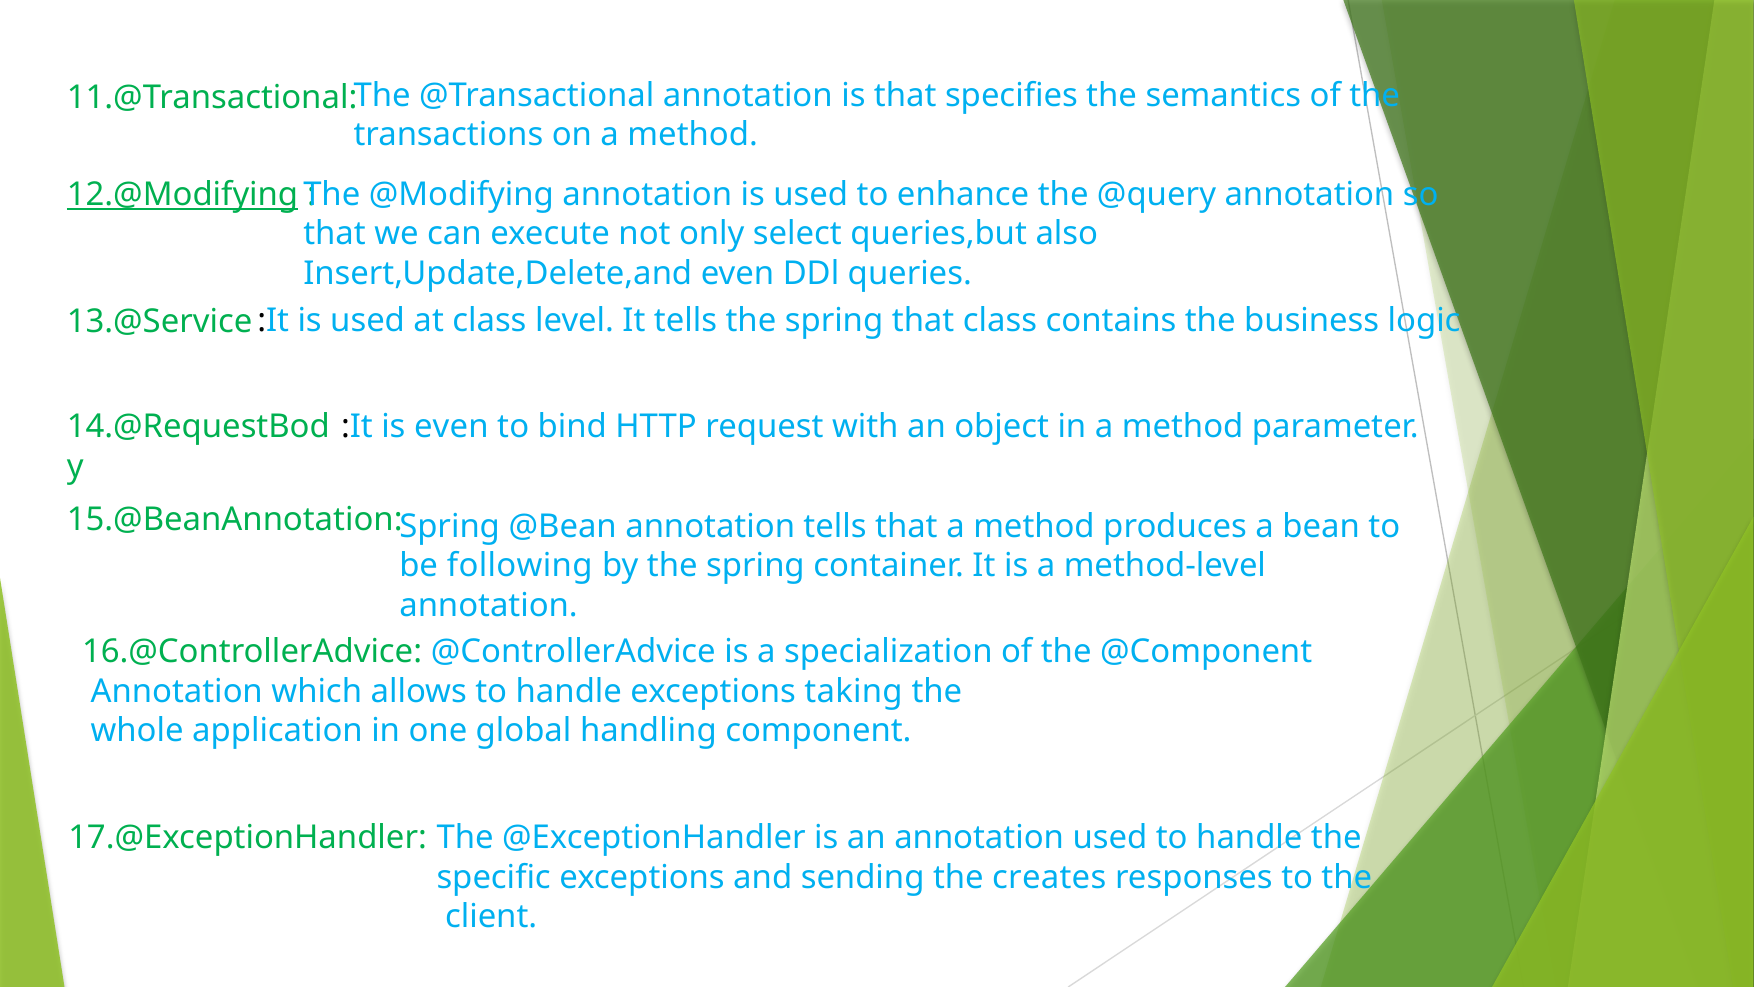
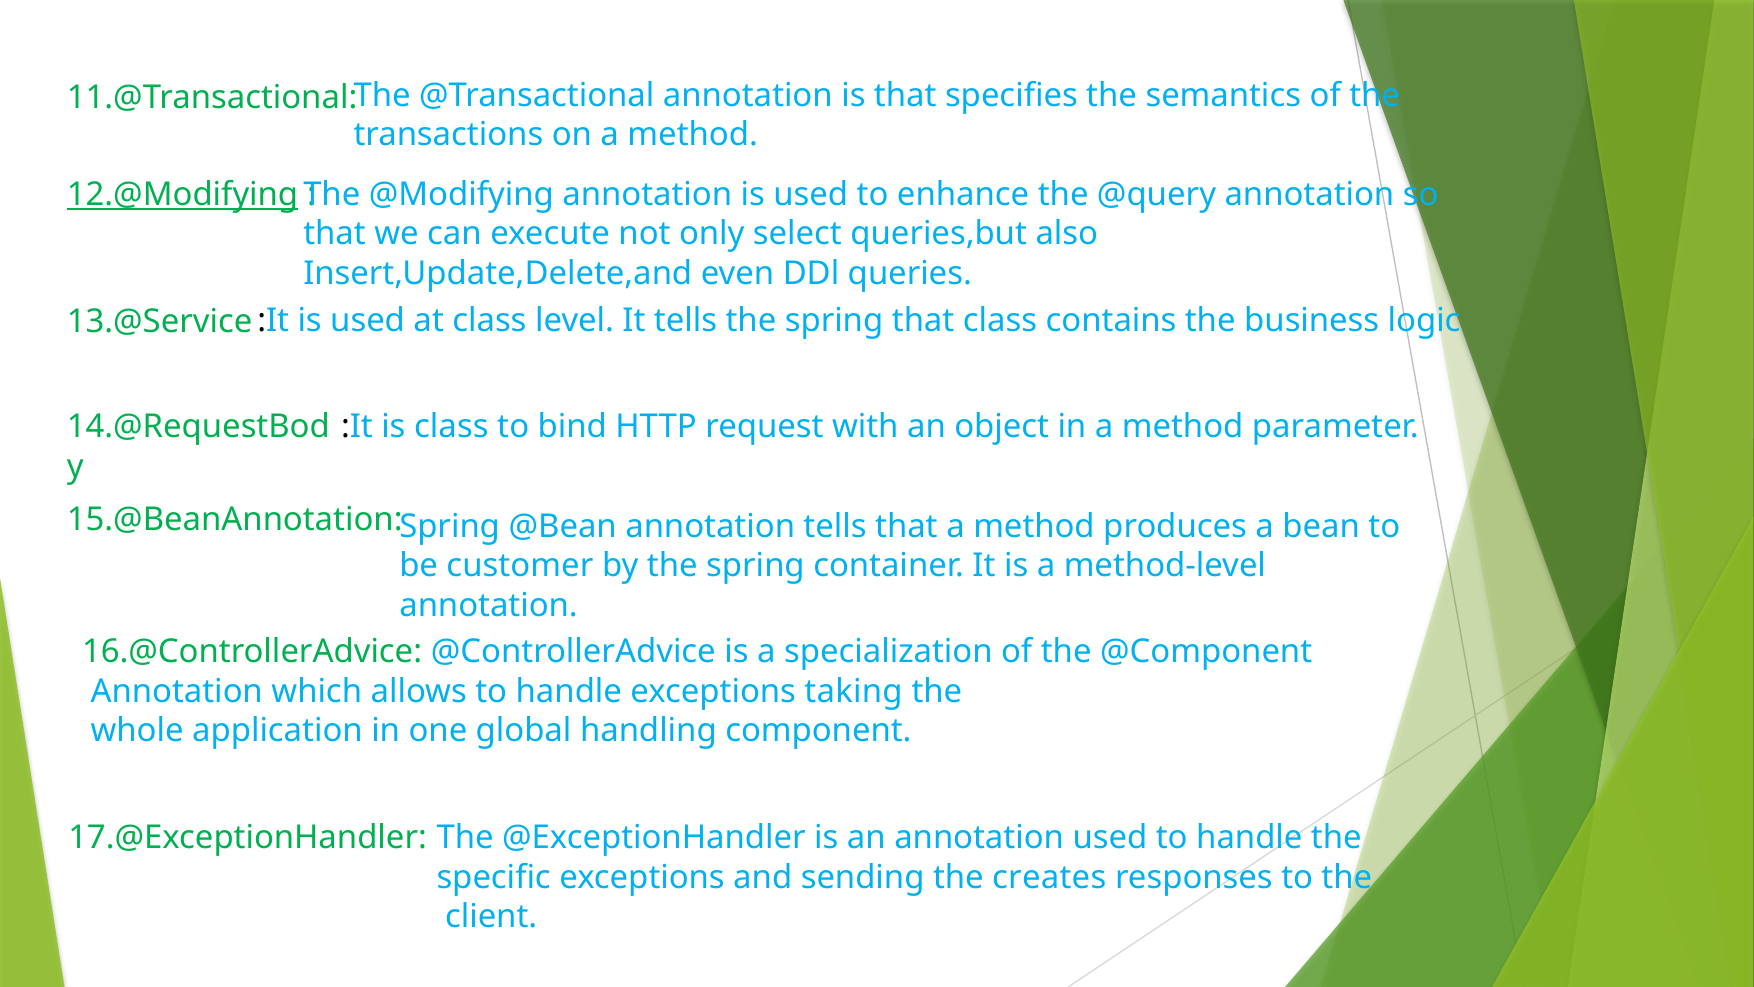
is even: even -> class (451, 426)
following: following -> customer (520, 566)
